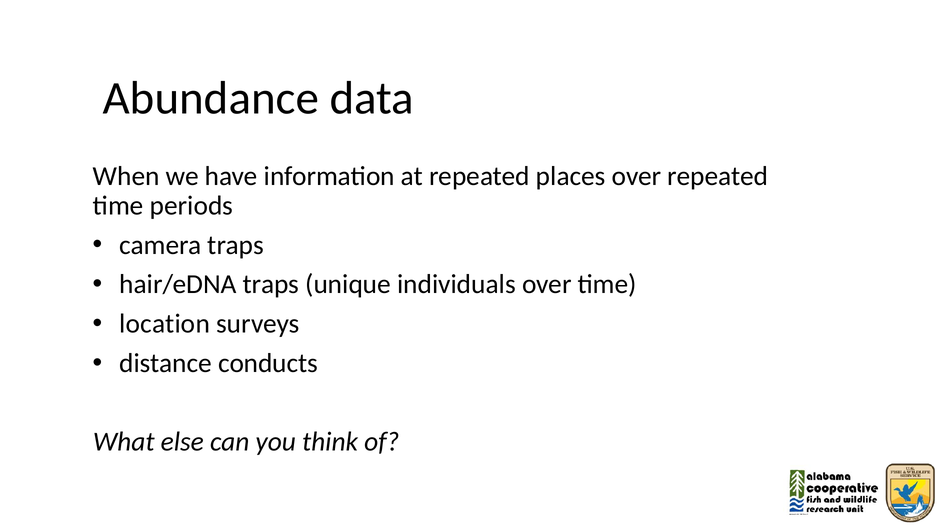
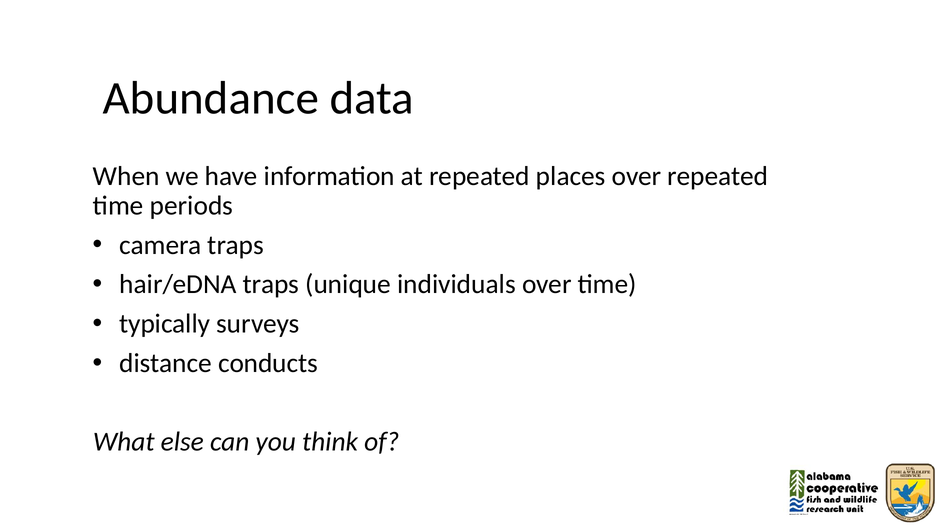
location: location -> typically (165, 324)
